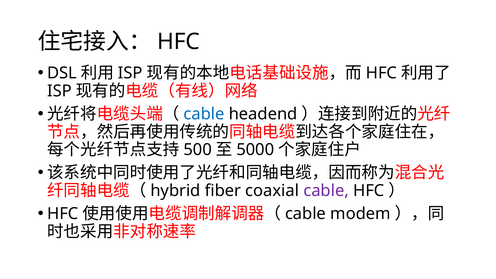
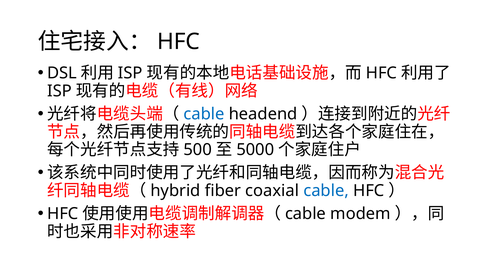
cable colour: purple -> blue (326, 191)
